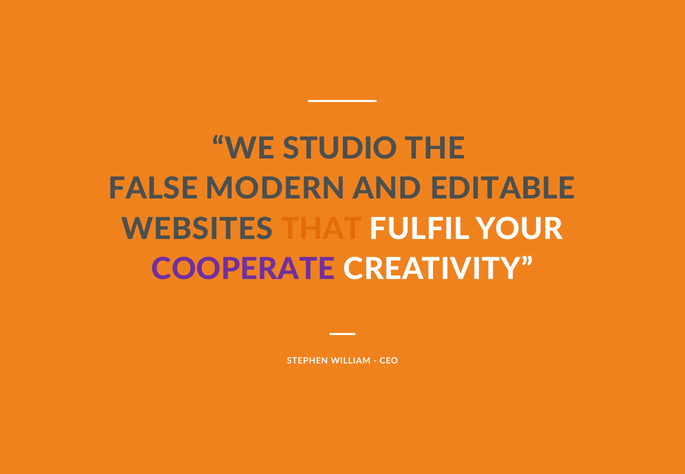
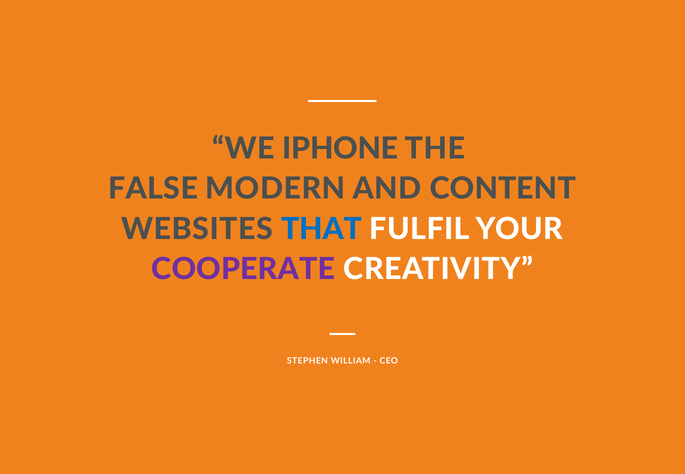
STUDIO: STUDIO -> IPHONE (340, 149)
EDITABLE: EDITABLE -> CONTENT (503, 189)
THAT colour: orange -> blue (322, 229)
